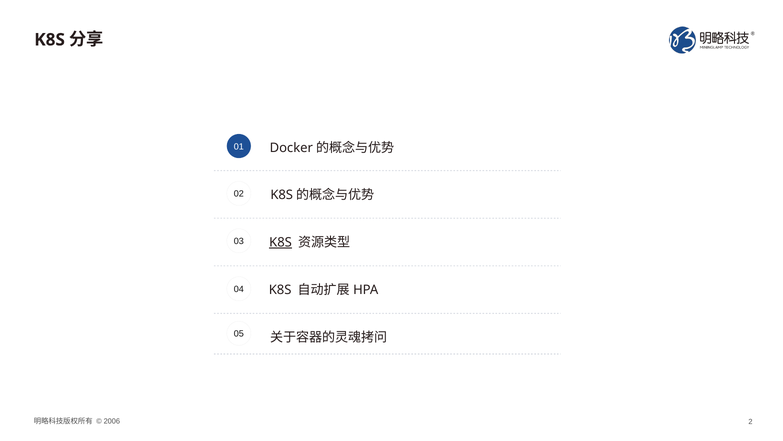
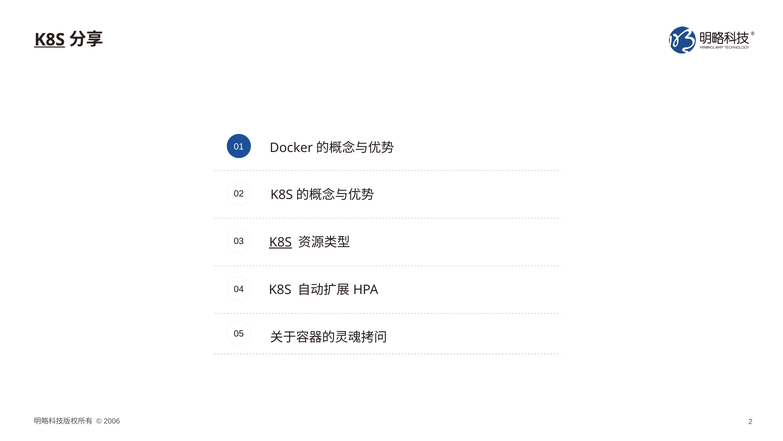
K8S underline: none -> present (50, 40)
